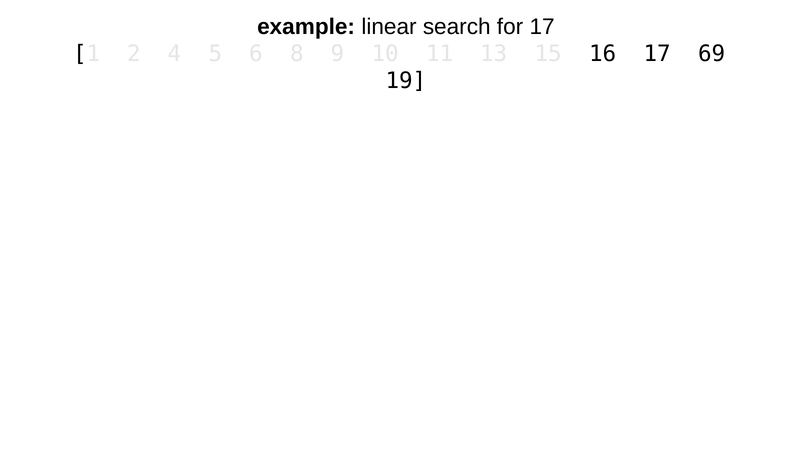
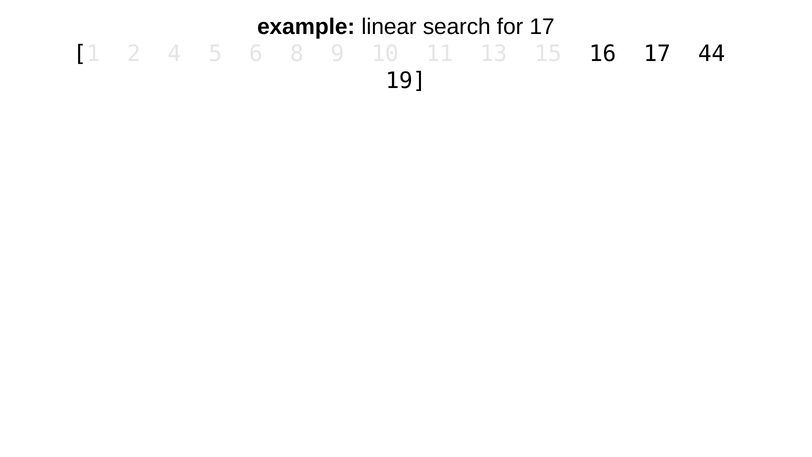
69: 69 -> 44 (712, 54)
